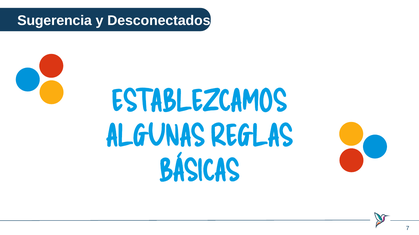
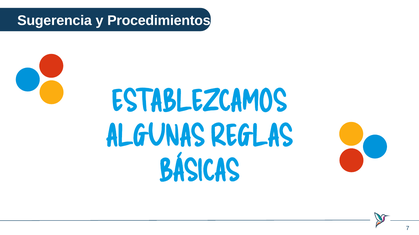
Desconectados: Desconectados -> Procedimientos (159, 20)
